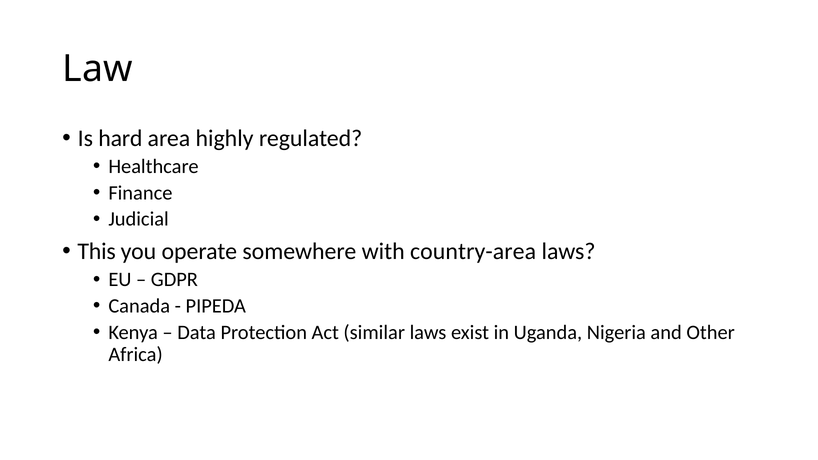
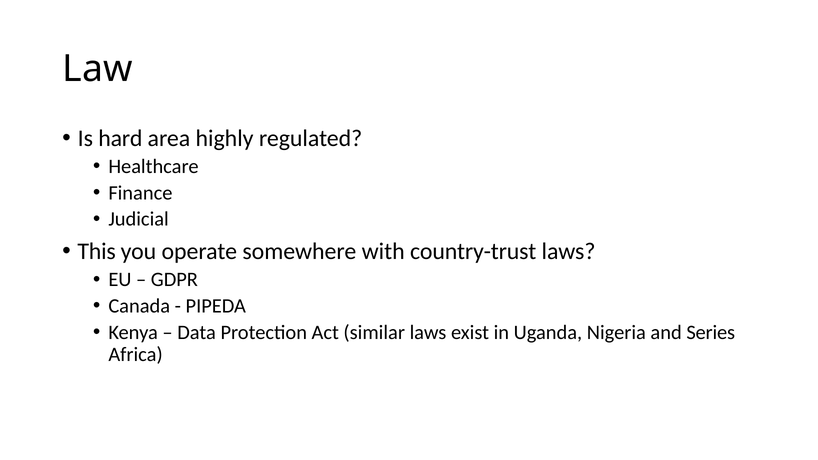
country-area: country-area -> country-trust (473, 252)
Other: Other -> Series (711, 332)
